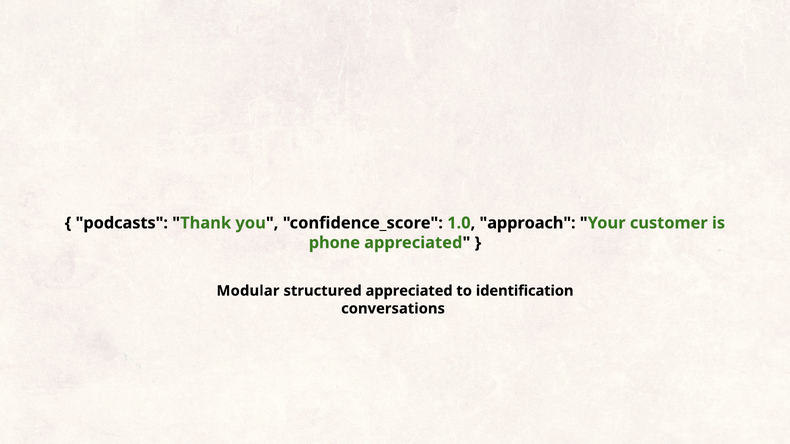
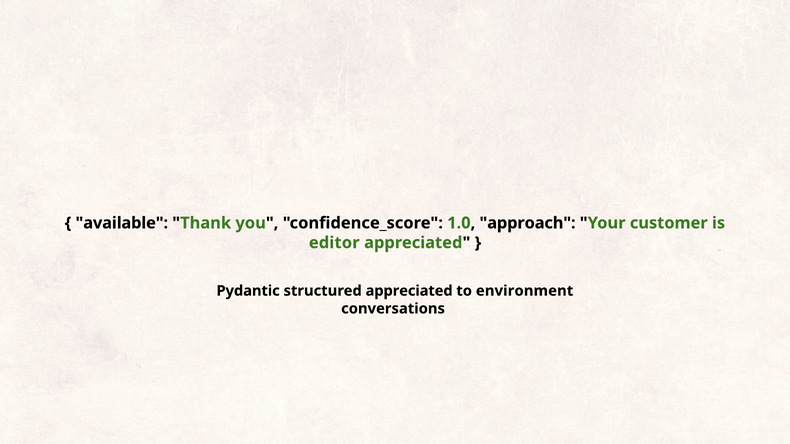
podcasts: podcasts -> available (122, 223)
phone: phone -> editor (334, 243)
Modular: Modular -> Pydantic (248, 291)
identification: identification -> environment (525, 291)
